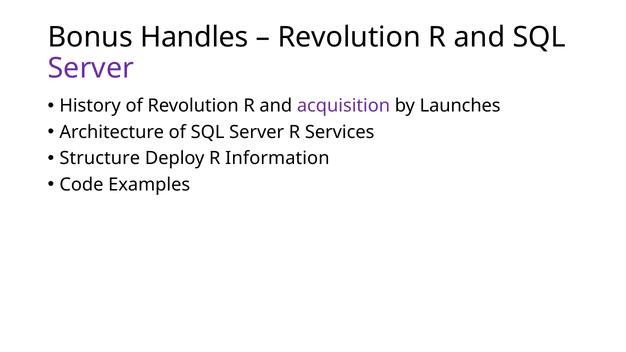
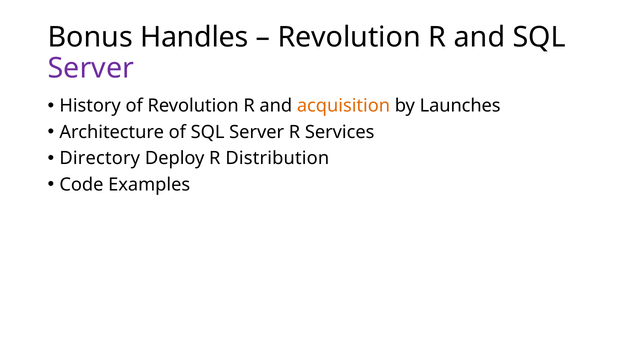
acquisition colour: purple -> orange (343, 106)
Structure: Structure -> Directory (100, 158)
Information: Information -> Distribution (277, 158)
